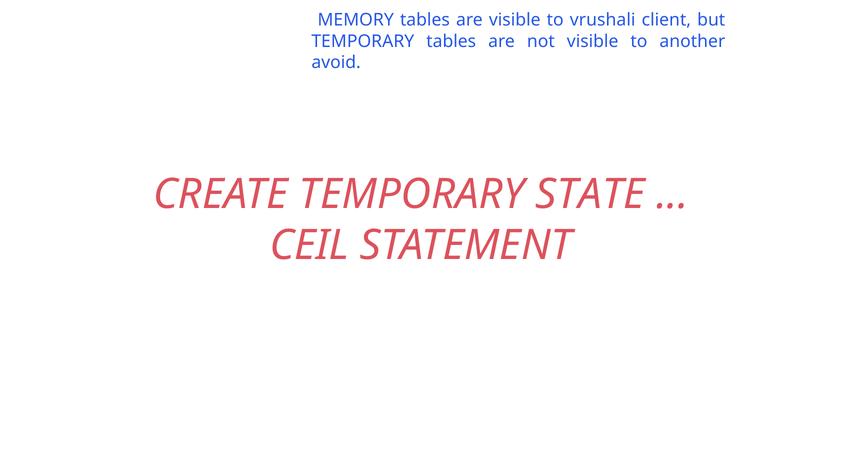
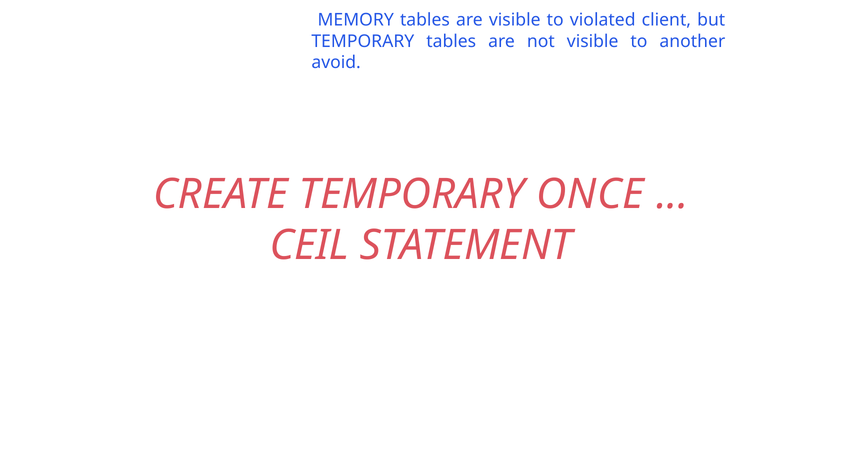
vrushali: vrushali -> violated (603, 20)
STATE: STATE -> ONCE (590, 194)
